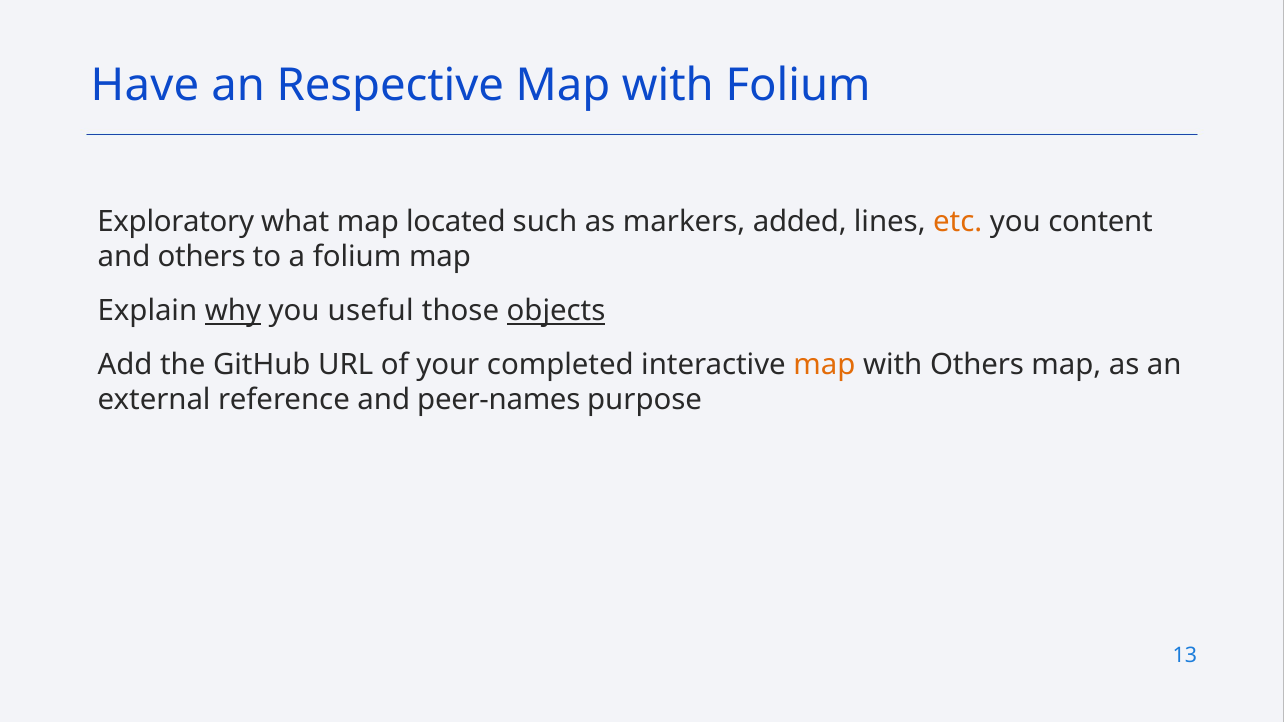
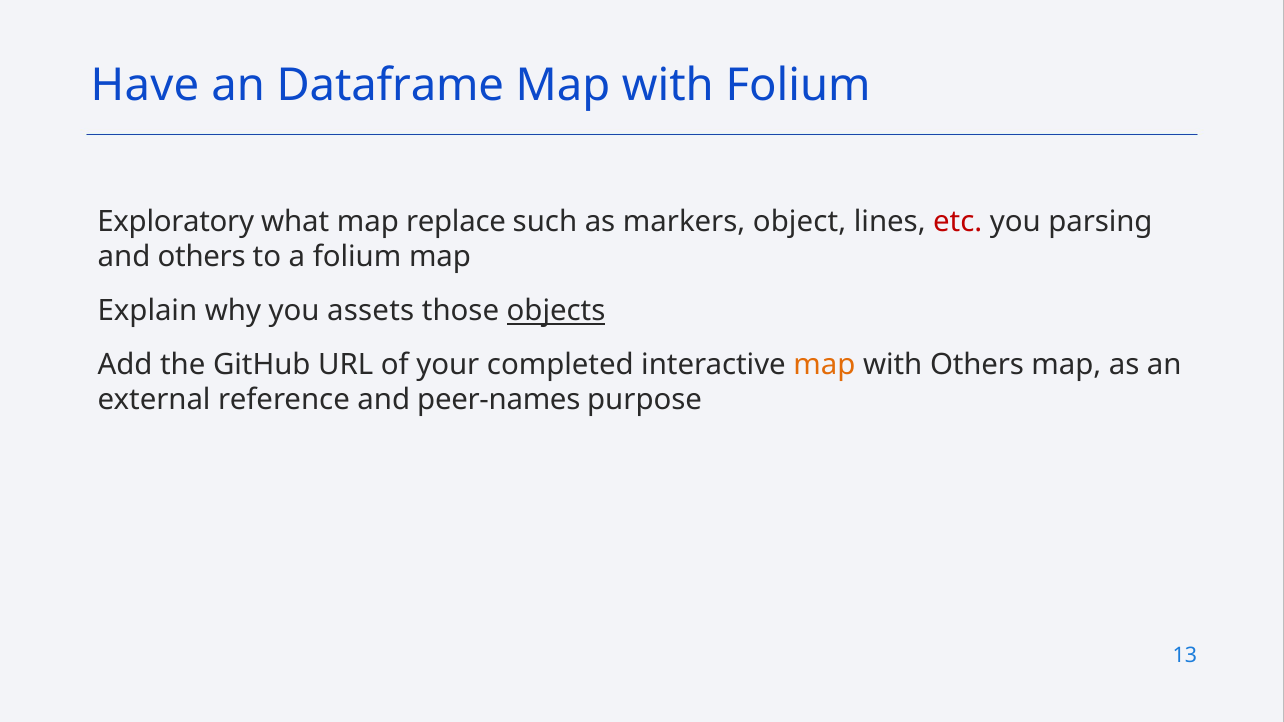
Respective: Respective -> Dataframe (390, 86)
located: located -> replace (456, 222)
added: added -> object (800, 222)
etc colour: orange -> red (958, 222)
content: content -> parsing (1100, 222)
why underline: present -> none (233, 311)
useful: useful -> assets (371, 311)
